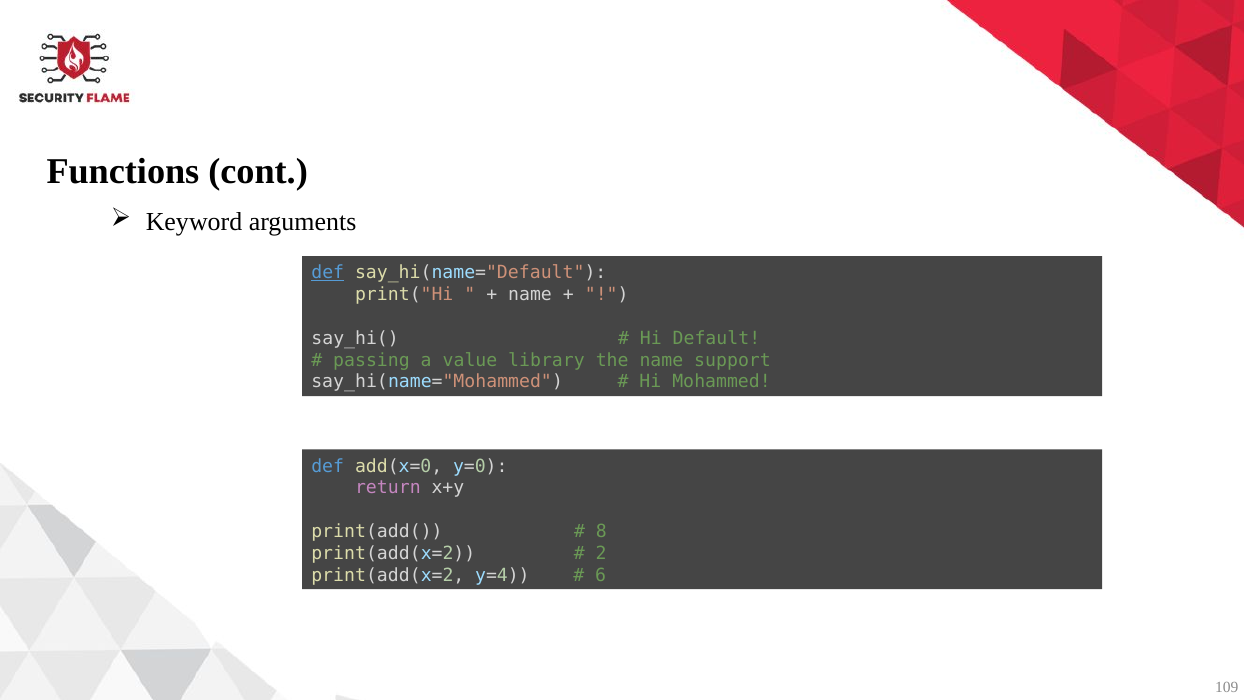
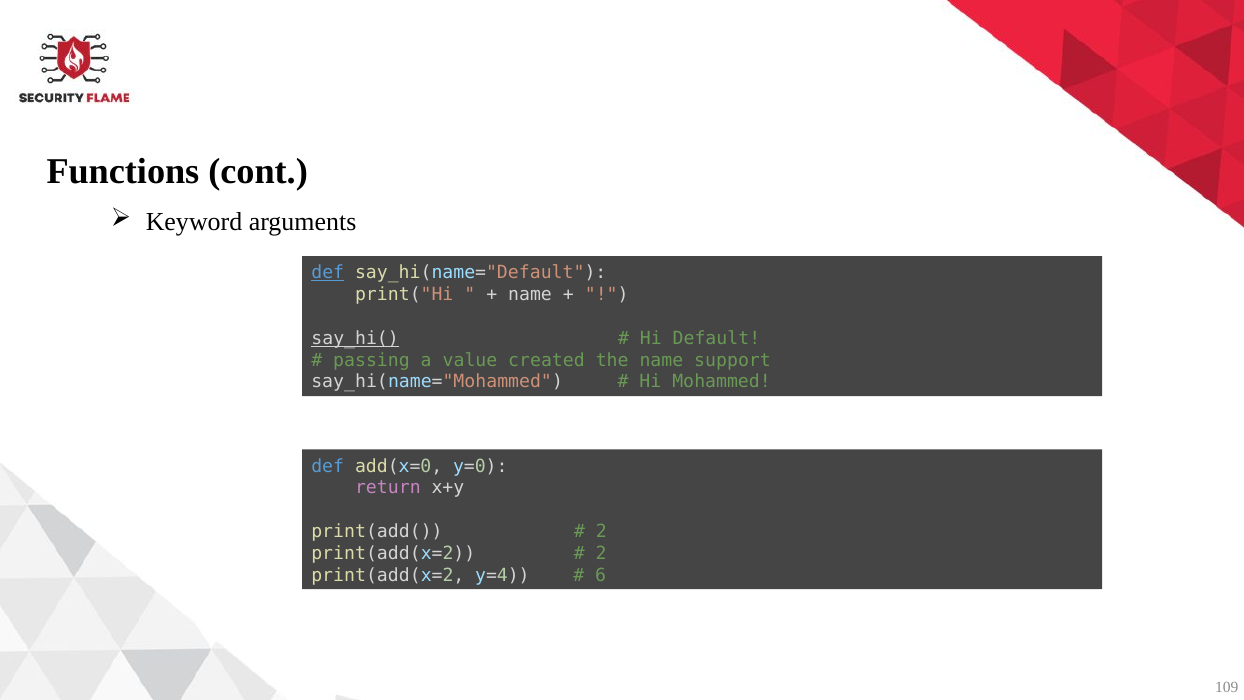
say_hi( underline: none -> present (355, 338)
library: library -> created (546, 360)
8: 8 -> 2 (601, 531)
